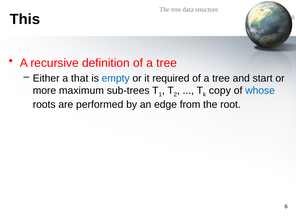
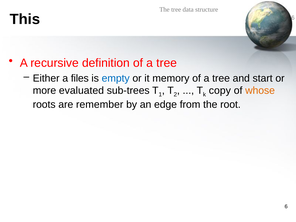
that: that -> files (80, 78)
required: required -> memory (171, 78)
maximum: maximum -> evaluated (81, 91)
whose colour: blue -> orange (260, 91)
performed: performed -> remember (100, 105)
